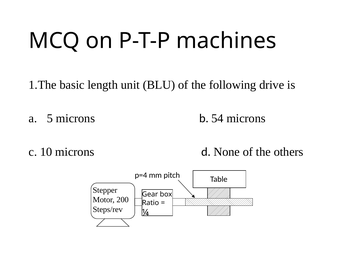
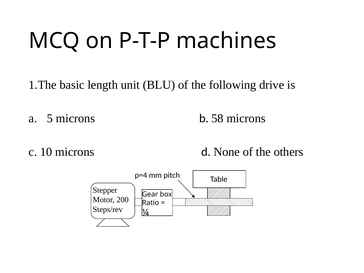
54: 54 -> 58 (217, 118)
